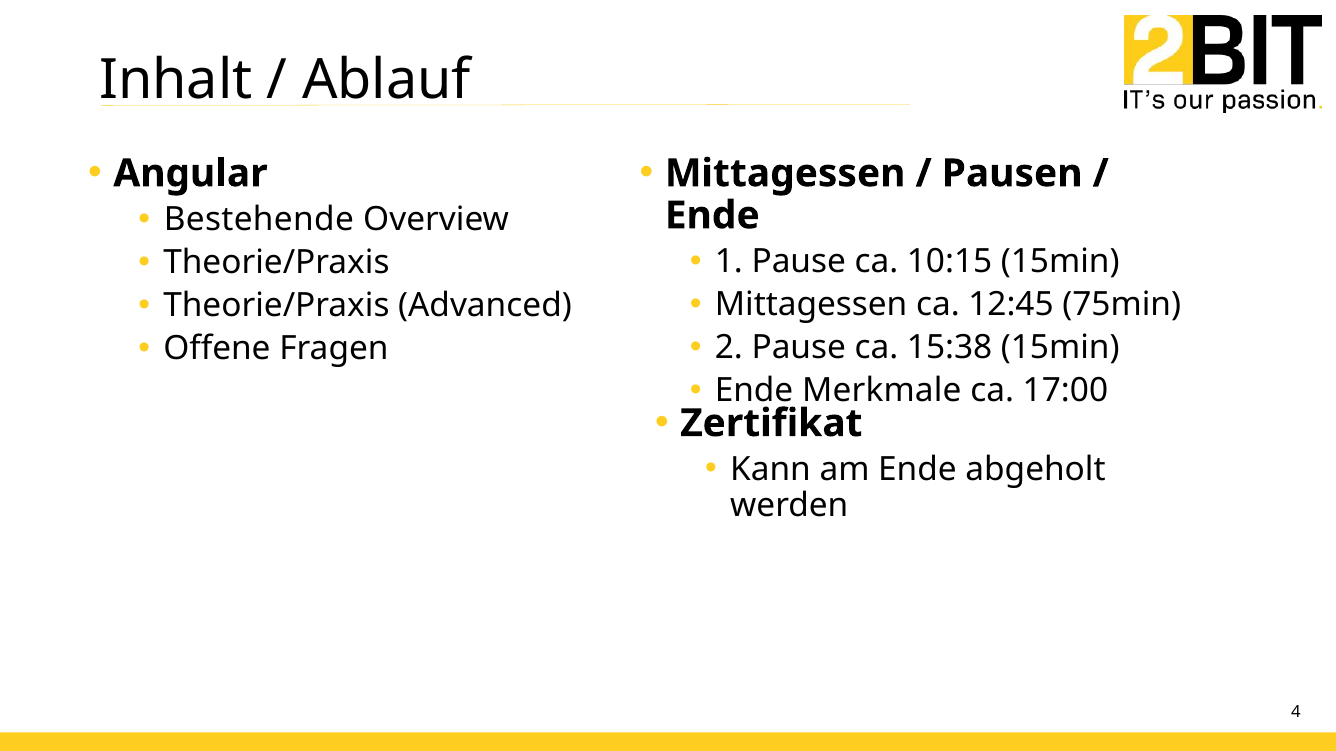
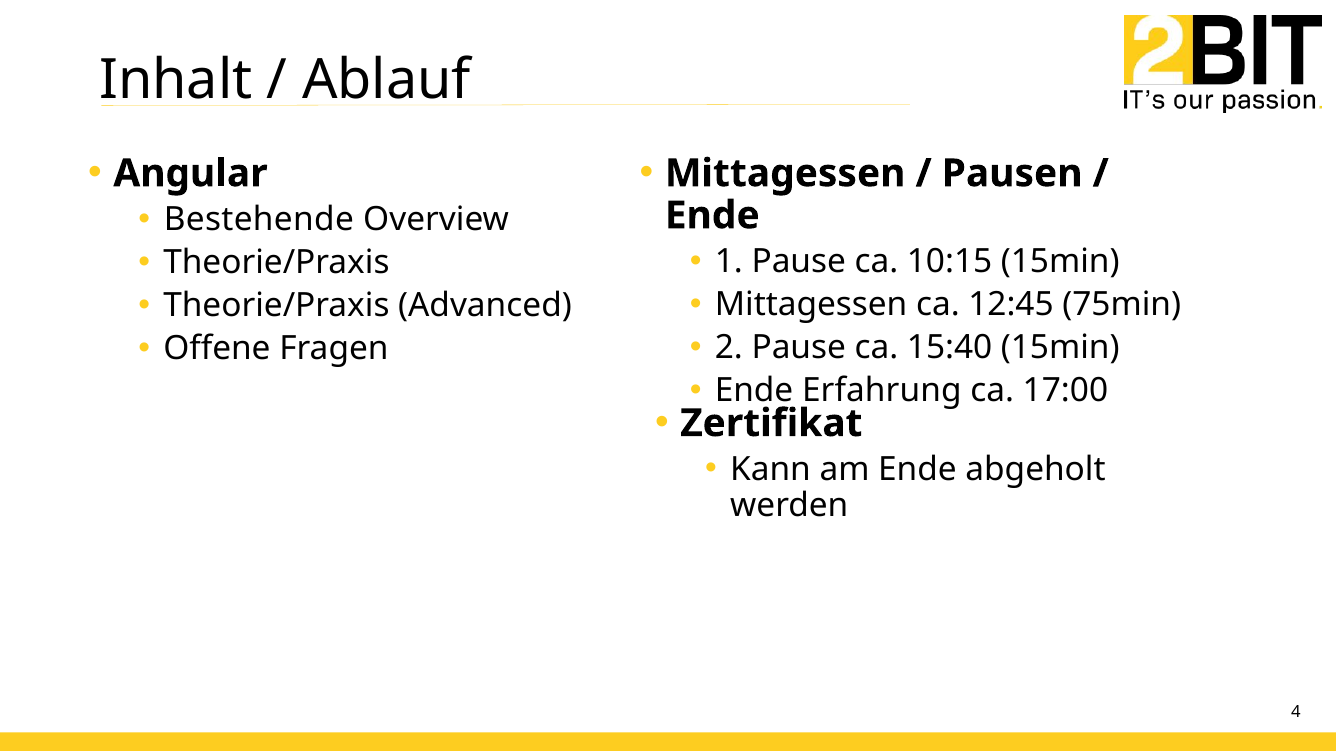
15:38: 15:38 -> 15:40 (950, 348)
Merkmale: Merkmale -> Erfahrung (882, 391)
